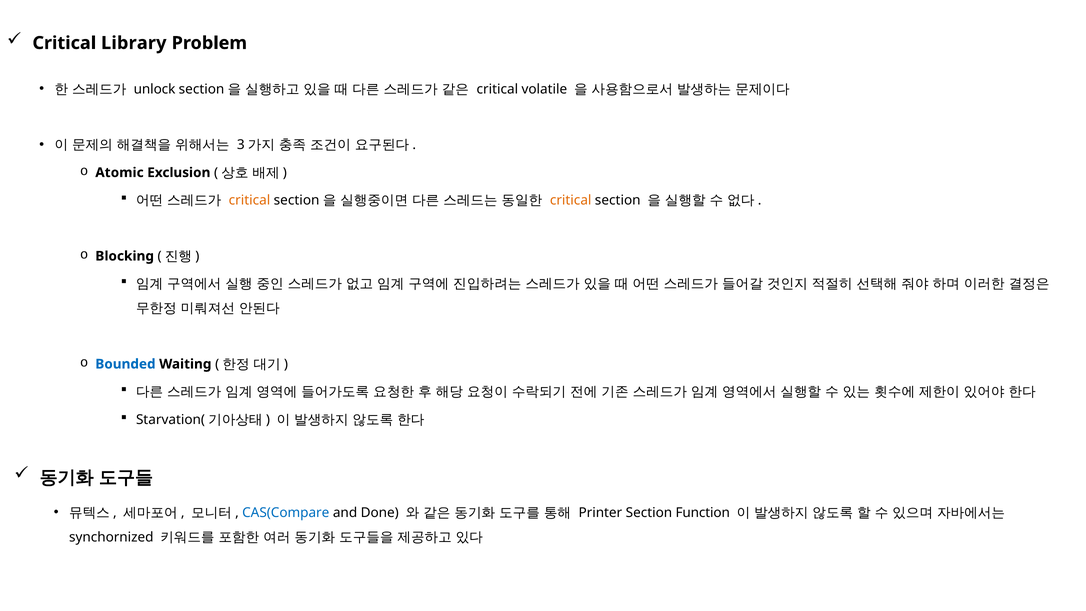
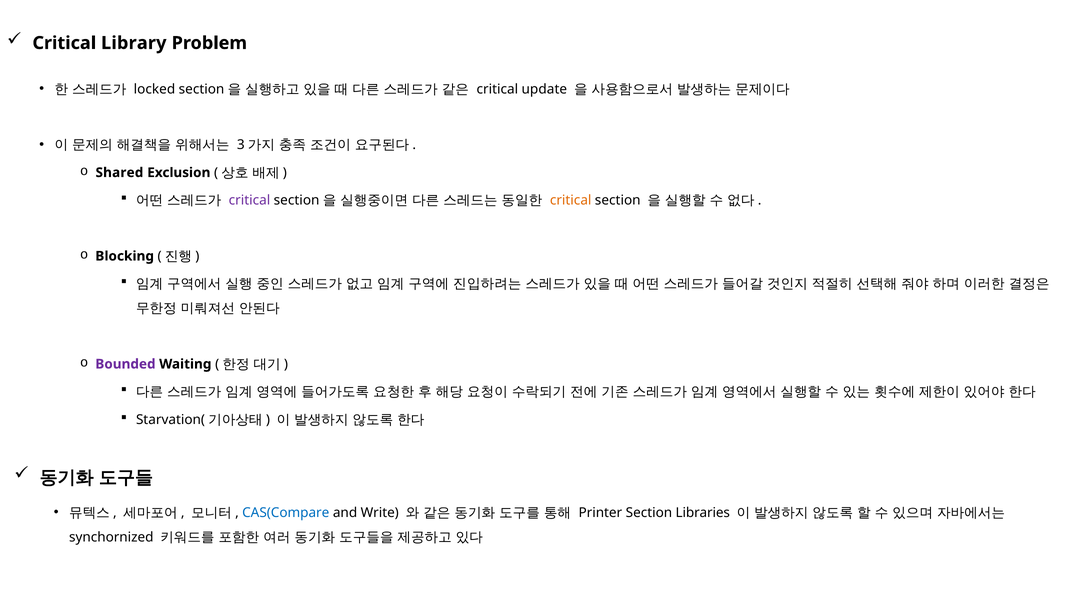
unlock: unlock -> locked (154, 89)
volatile: volatile -> update (544, 89)
Atomic: Atomic -> Shared (119, 173)
critical colour: orange -> purple (250, 200)
Bounded colour: blue -> purple (125, 364)
Done: Done -> Write (380, 513)
Function: Function -> Libraries (703, 513)
